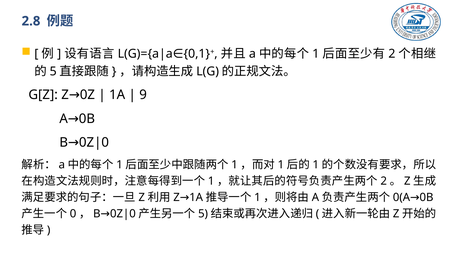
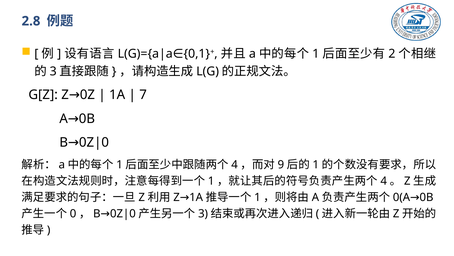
5: 5 -> 3 (53, 71)
9: 9 -> 7 (143, 95)
1: 1 -> 4 (235, 164)
1: 1 -> 9 (281, 164)
2: 2 -> 4 (384, 181)
5: 5 -> 3 (203, 213)
